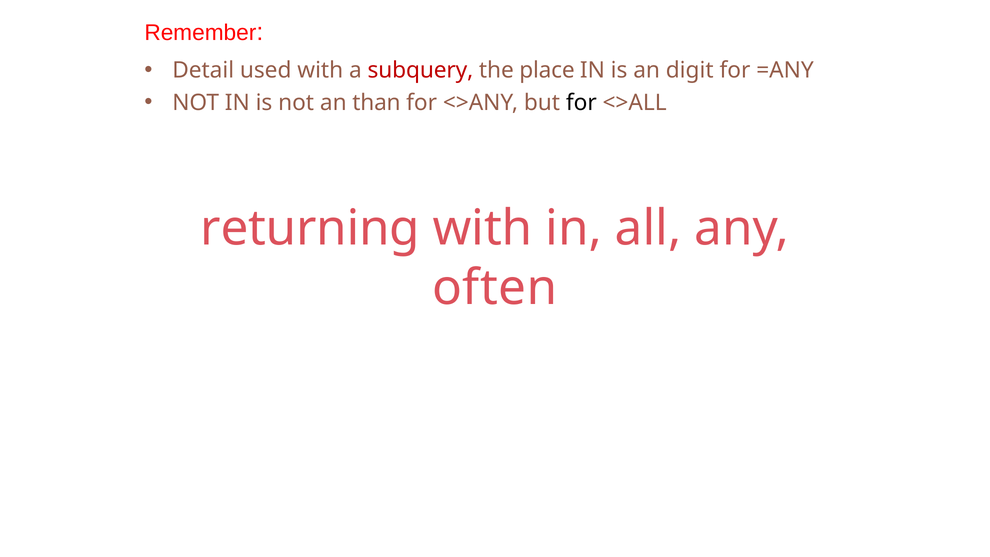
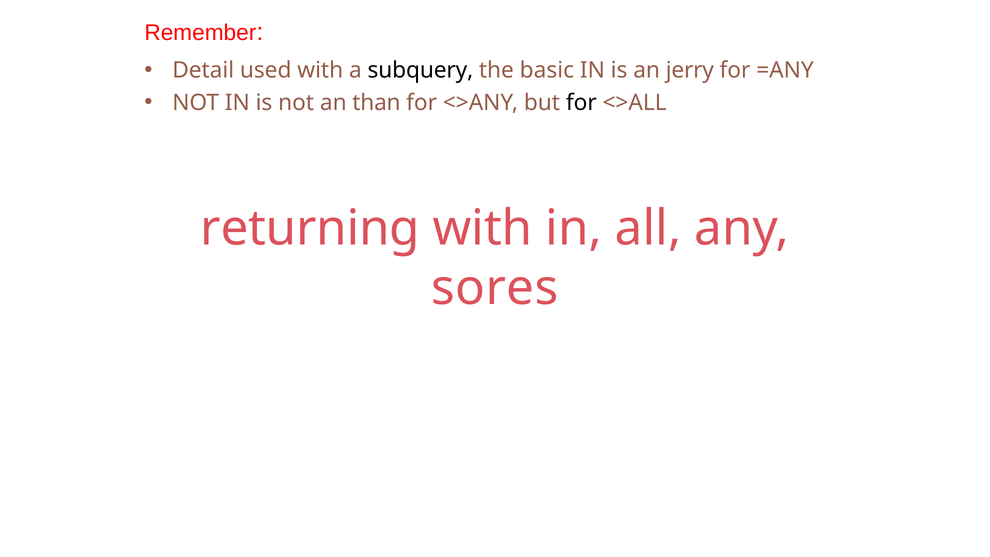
subquery colour: red -> black (420, 70)
place: place -> basic (547, 70)
digit: digit -> jerry (690, 70)
often: often -> sores (495, 288)
